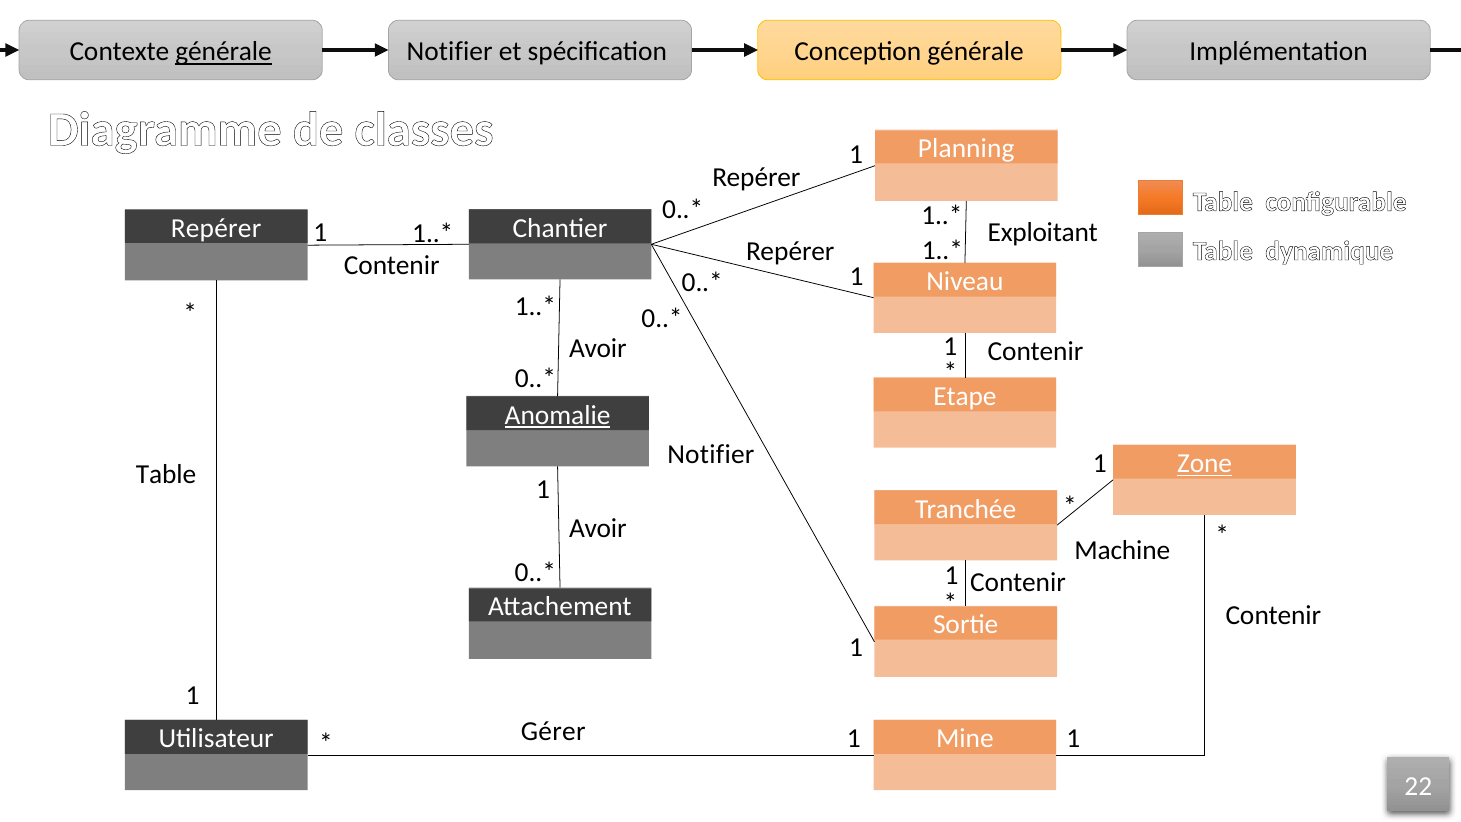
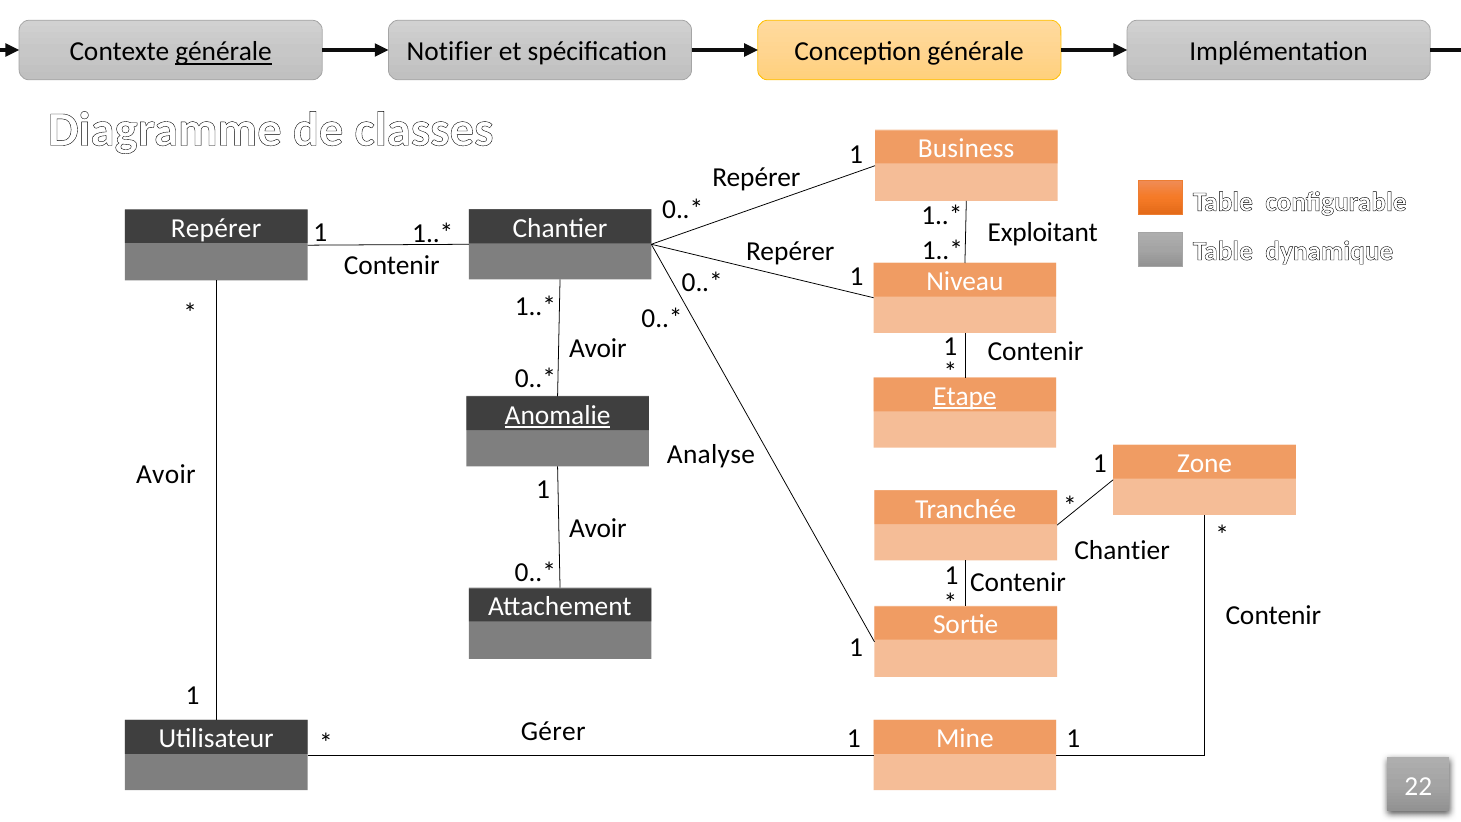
Planning: Planning -> Business (966, 149)
Etape underline: none -> present (965, 396)
Notifier: Notifier -> Analyse (711, 455)
Zone underline: present -> none (1205, 464)
Table: Table -> Avoir (166, 475)
Machine: Machine -> Chantier (1122, 550)
